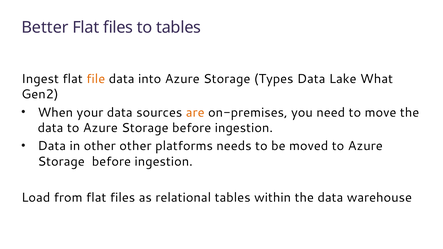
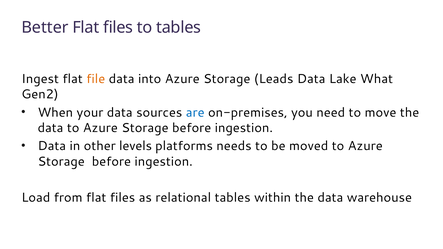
Types: Types -> Leads (274, 79)
are colour: orange -> blue (195, 113)
other other: other -> levels (136, 146)
